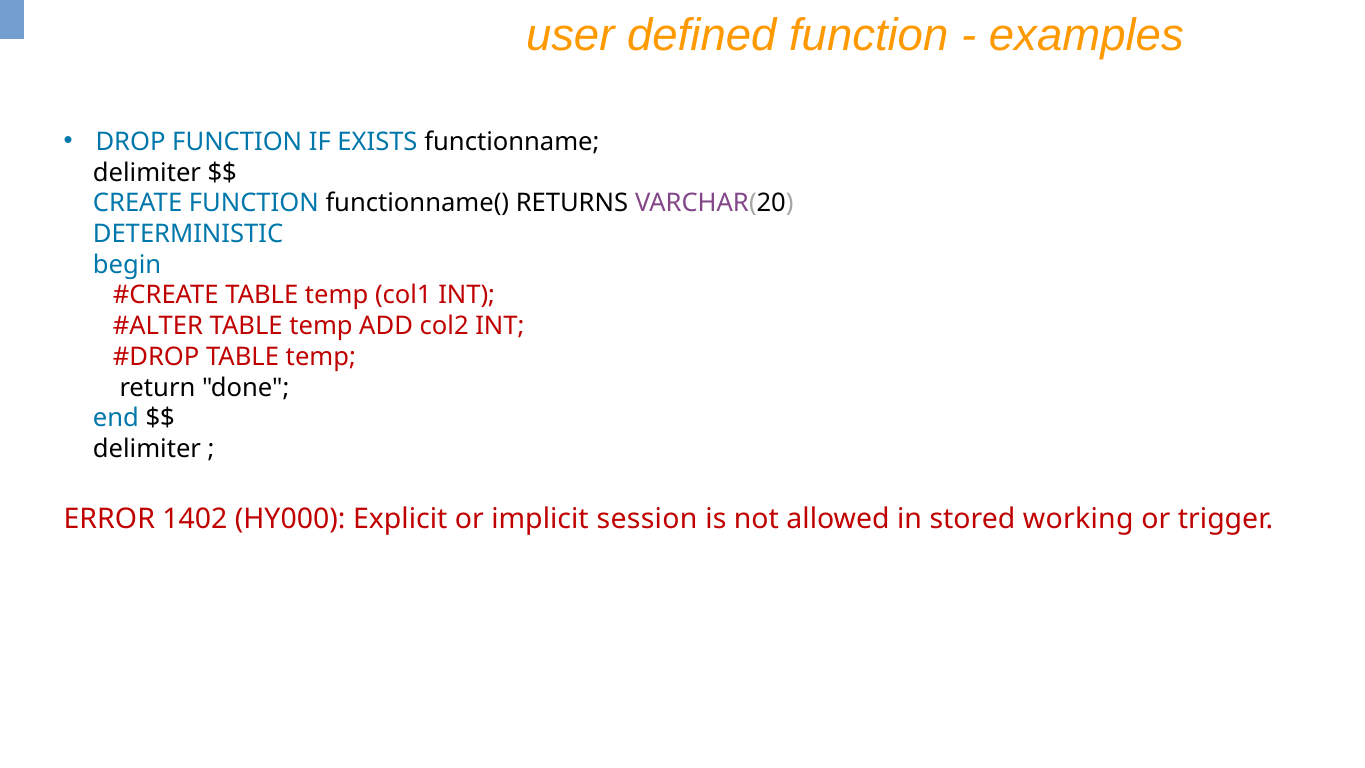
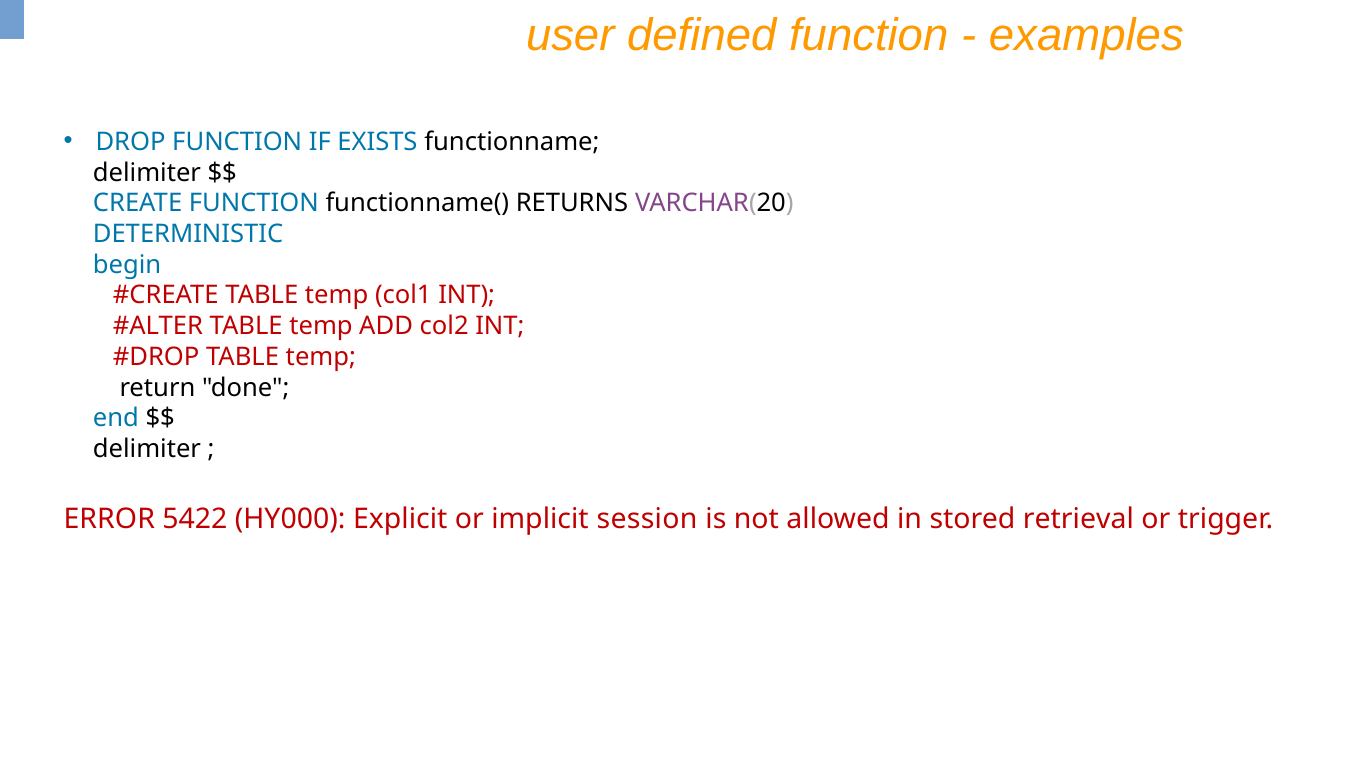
1402: 1402 -> 5422 (195, 519)
working: working -> retrieval (1078, 519)
